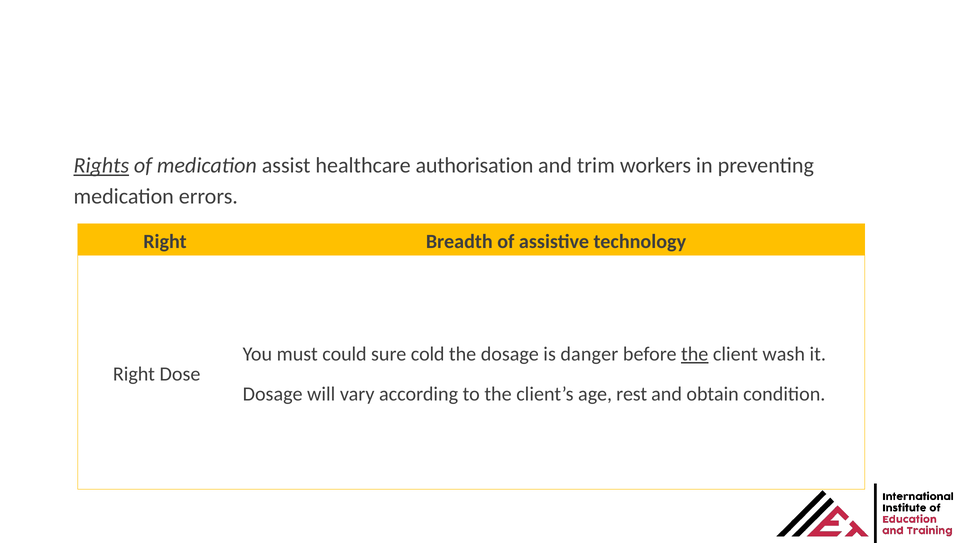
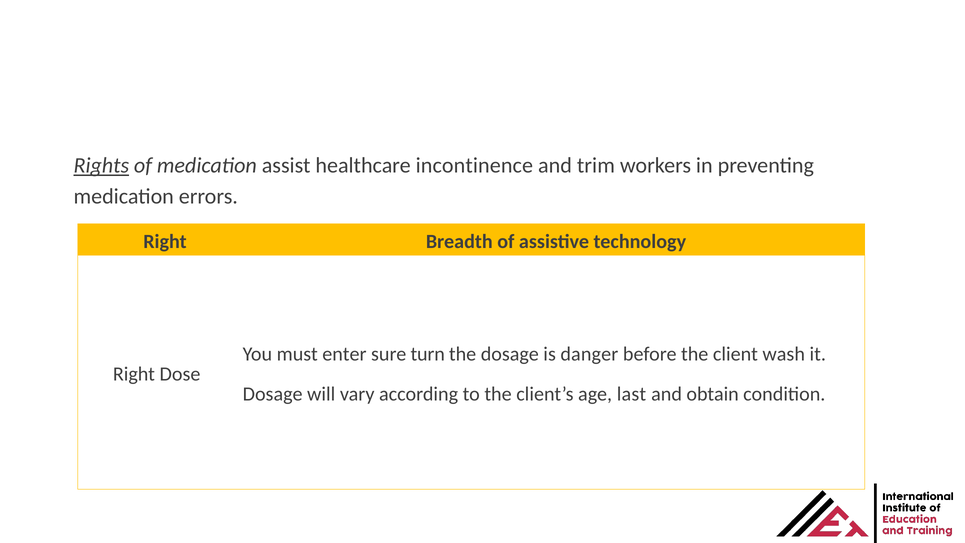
authorisation: authorisation -> incontinence (474, 166)
could: could -> enter (344, 354)
cold: cold -> turn (428, 354)
the underline: present -> none (695, 354)
rest: rest -> last (631, 394)
